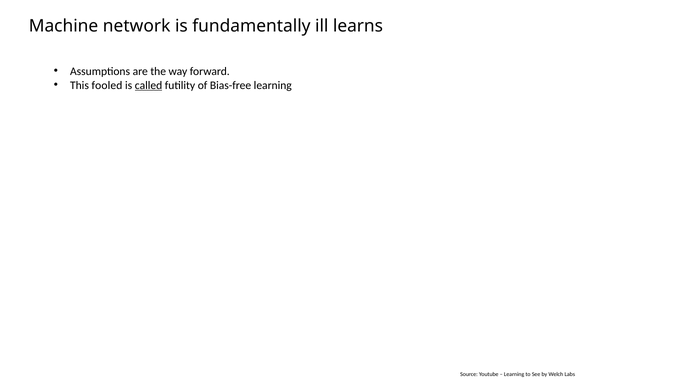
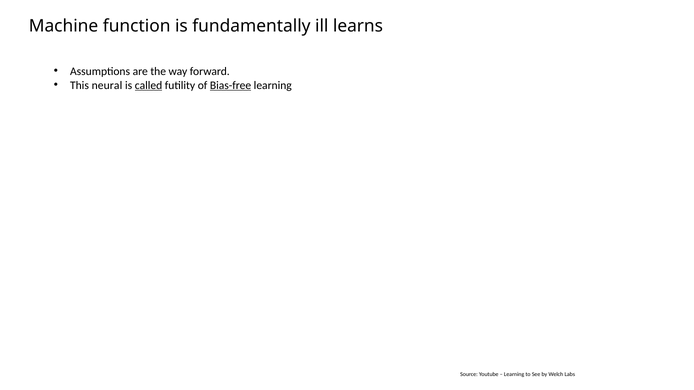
network: network -> function (137, 26)
fooled: fooled -> neural (107, 85)
Bias-free underline: none -> present (231, 85)
